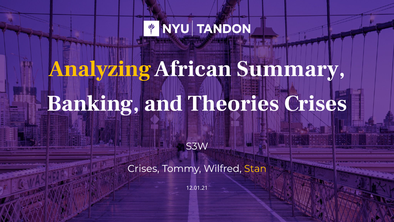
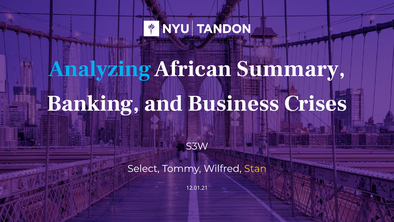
Analyzing colour: yellow -> light blue (100, 69)
Theories: Theories -> Business (233, 103)
Crises: Crises -> Select (143, 168)
